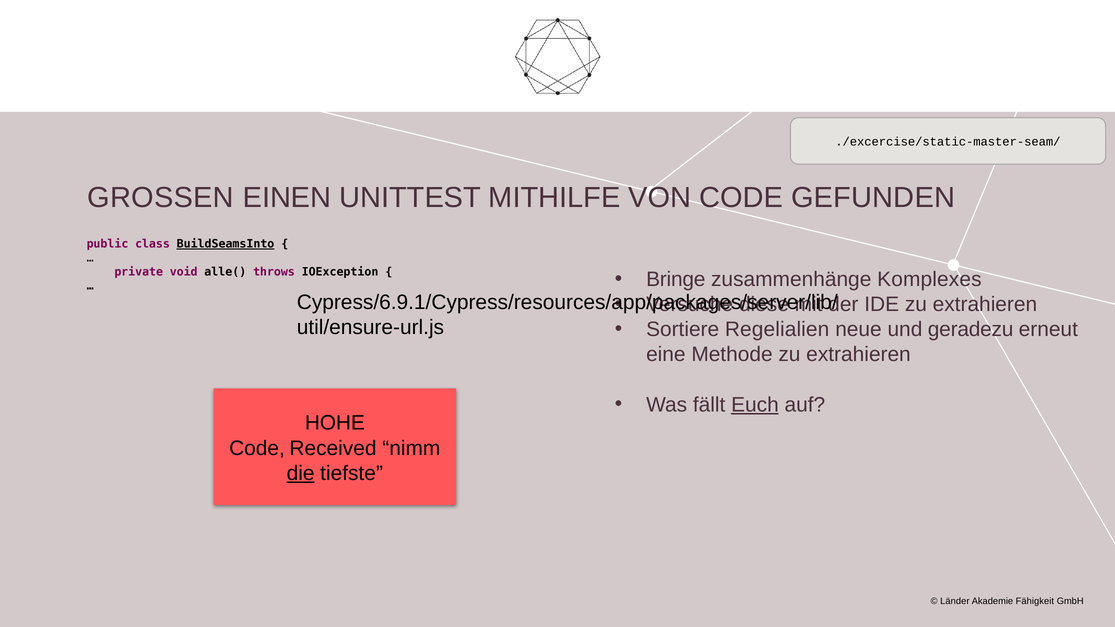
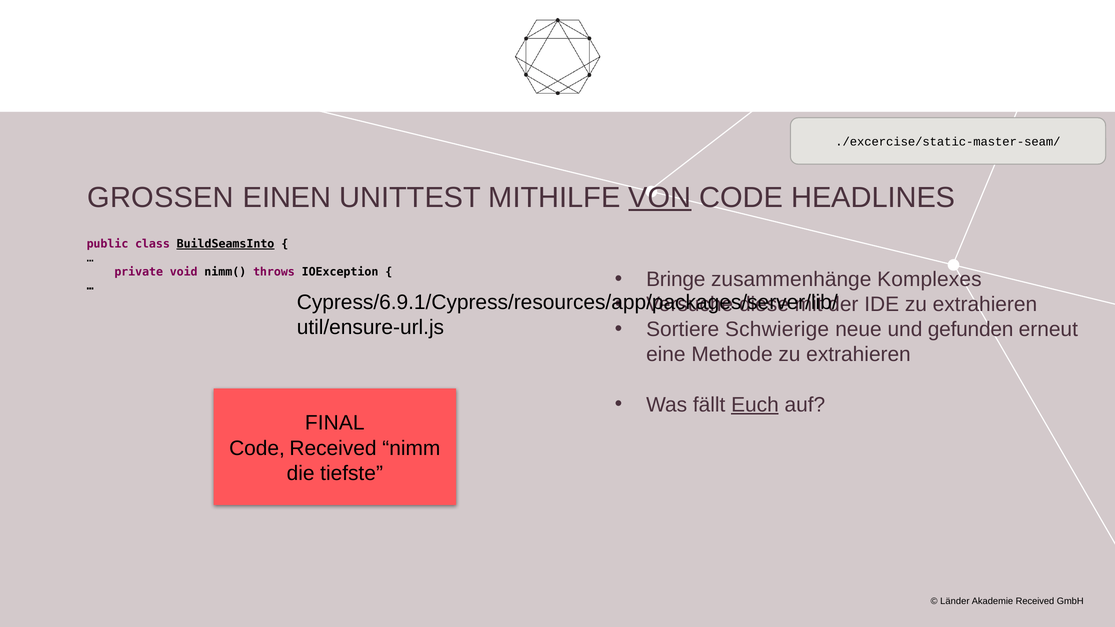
VON underline: none -> present (660, 197)
GEFUNDEN: GEFUNDEN -> HEADLINES (873, 197)
alle(: alle( -> nimm( (225, 272)
Regelialien: Regelialien -> Schwierige (777, 330)
geradezu: geradezu -> gefunden (971, 330)
HOHE: HOHE -> FINAL (335, 423)
die underline: present -> none (301, 473)
Akademie Fähigkeit: Fähigkeit -> Received (1035, 601)
